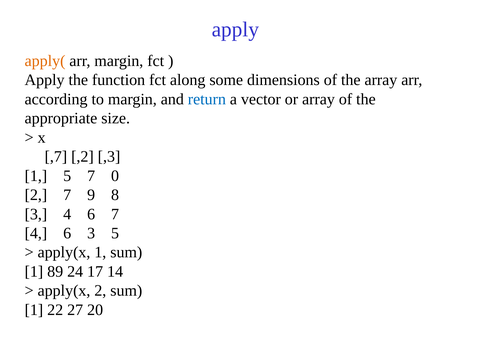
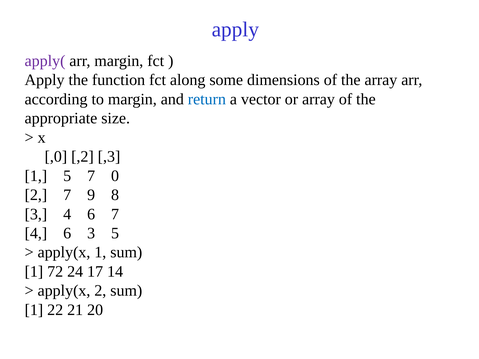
apply( colour: orange -> purple (45, 61)
,7: ,7 -> ,0 (56, 157)
89: 89 -> 72 (55, 272)
27: 27 -> 21 (75, 310)
